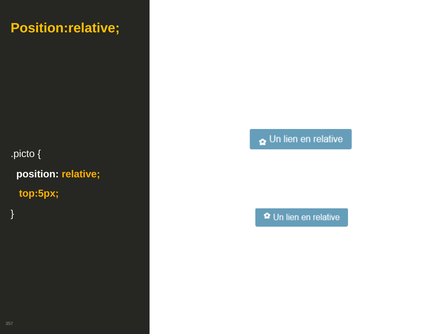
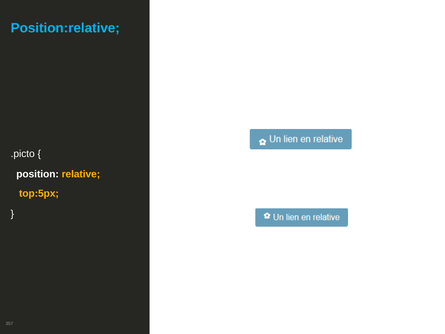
Position:relative colour: yellow -> light blue (65, 28)
